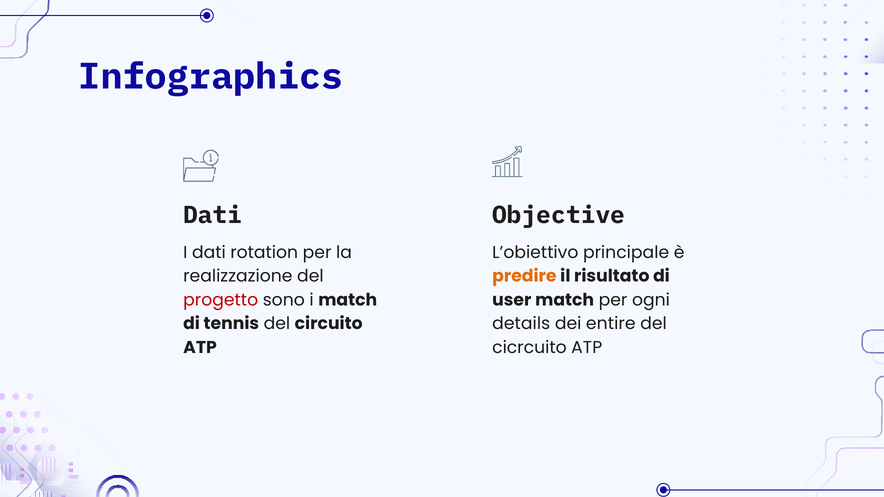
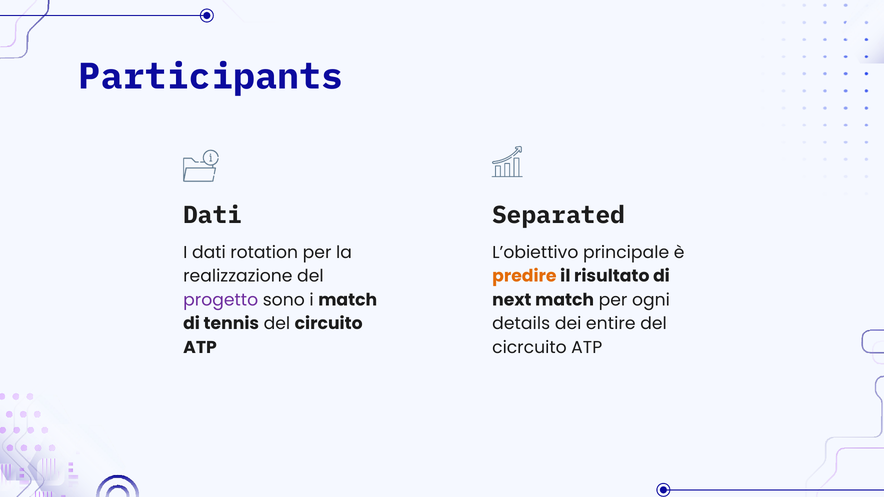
Infographics: Infographics -> Participants (211, 77)
Objective: Objective -> Separated (559, 215)
progetto colour: red -> purple (221, 300)
user: user -> next (512, 300)
